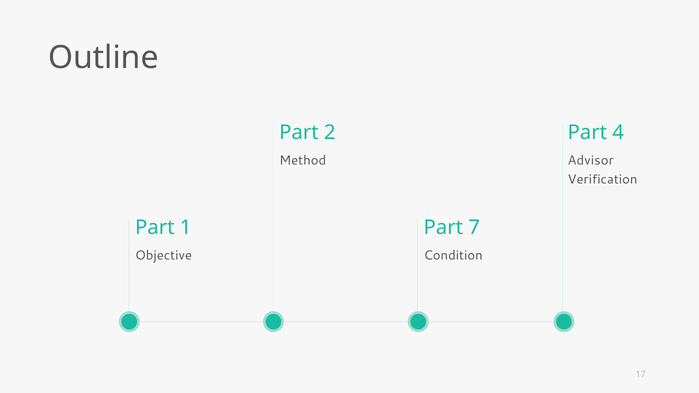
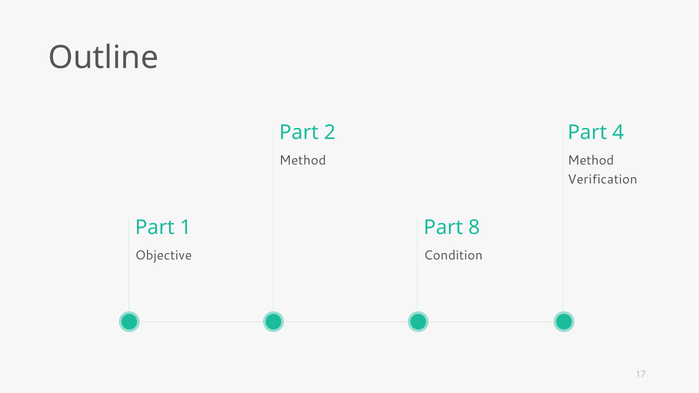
Advisor: Advisor -> Method (591, 161)
7: 7 -> 8 (474, 227)
